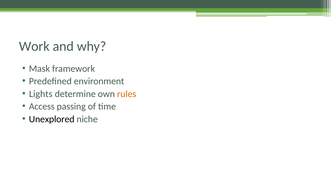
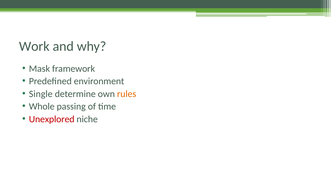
Lights: Lights -> Single (41, 94)
Access: Access -> Whole (42, 107)
Unexplored colour: black -> red (52, 119)
